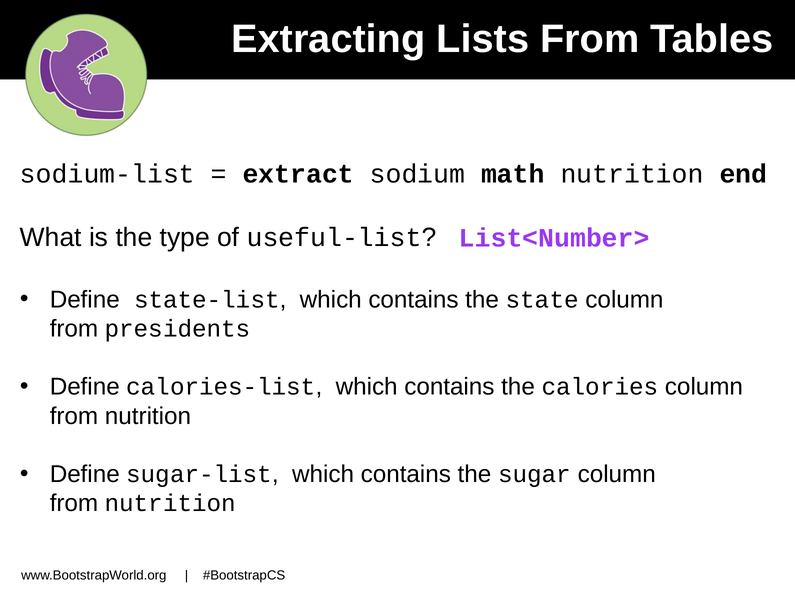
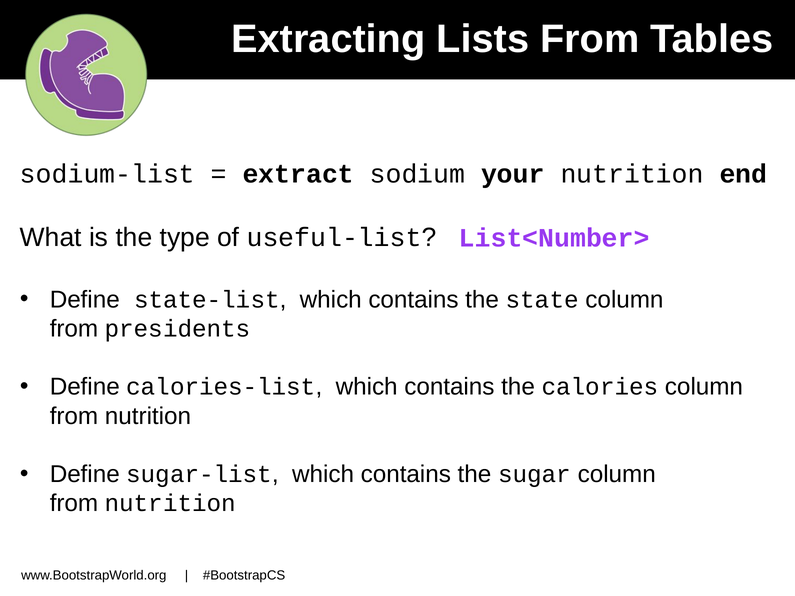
math: math -> your (513, 174)
